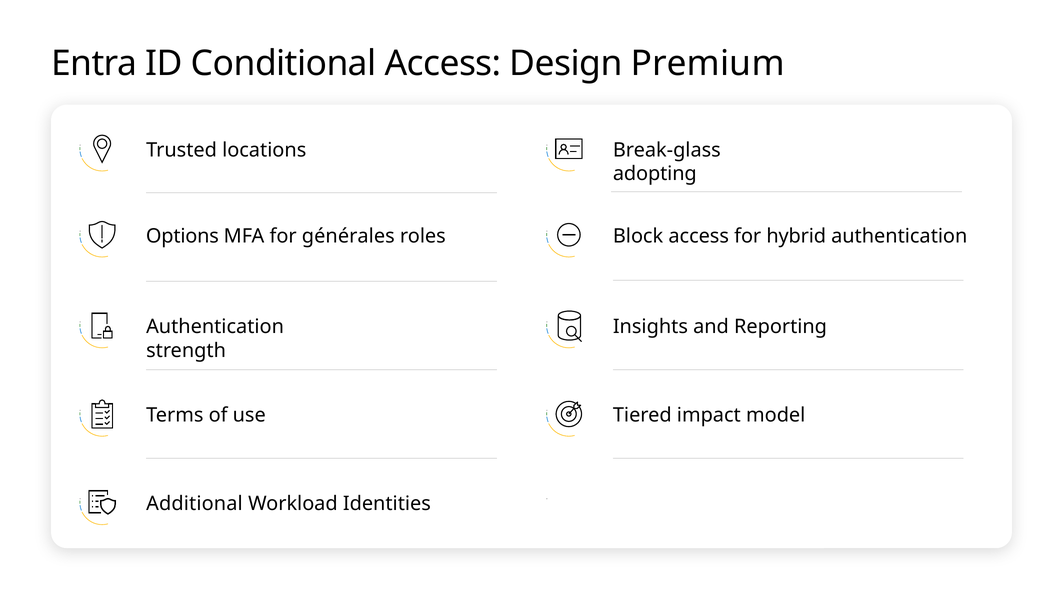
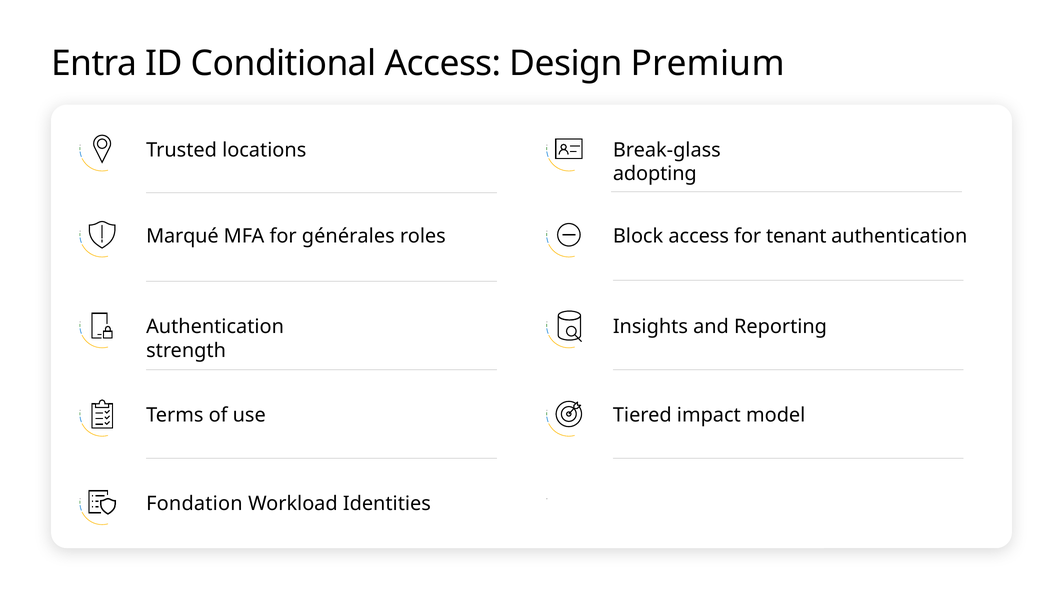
Options: Options -> Marqué (182, 236)
hybrid: hybrid -> tenant (796, 236)
Additional: Additional -> Fondation (194, 504)
